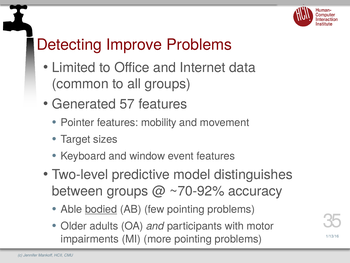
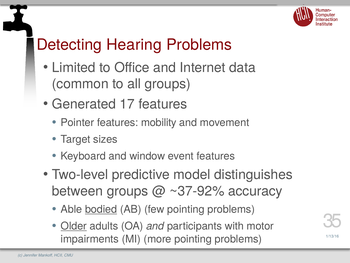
Improve: Improve -> Hearing (134, 45)
57: 57 -> 17 (127, 104)
~70-92%: ~70-92% -> ~37-92% (197, 191)
Older underline: none -> present (74, 226)
